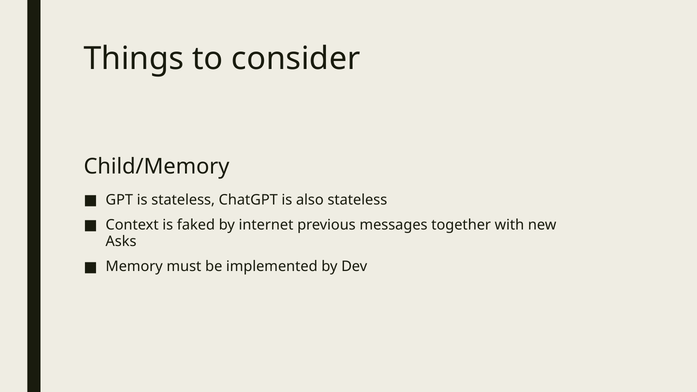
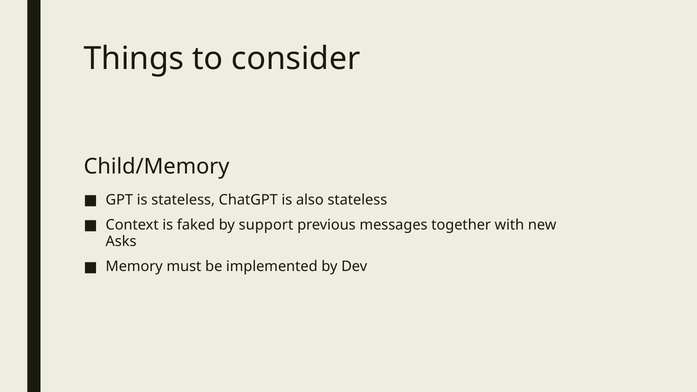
internet: internet -> support (266, 225)
